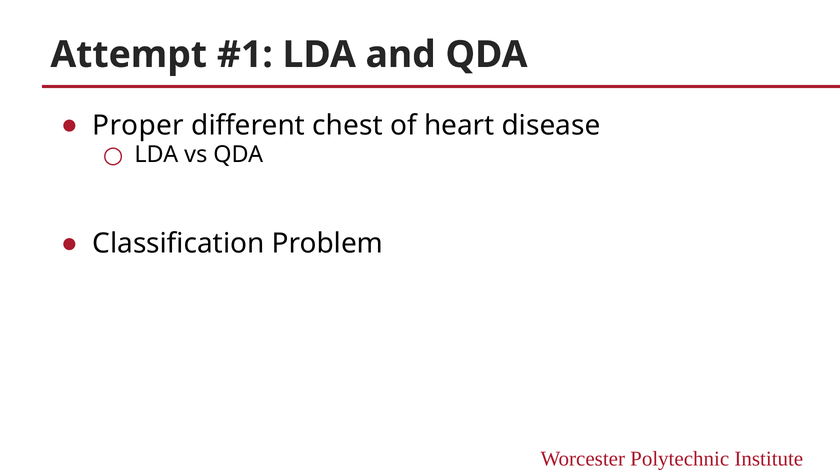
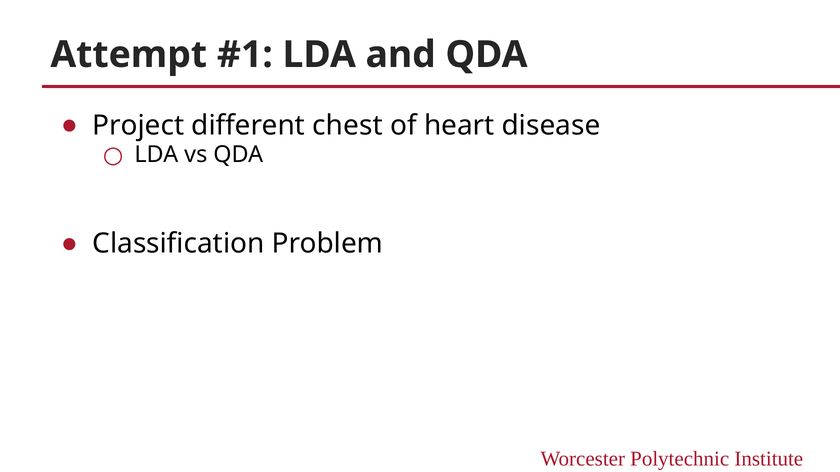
Proper: Proper -> Project (138, 125)
